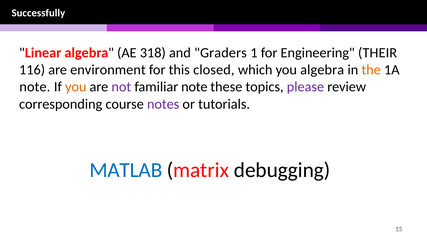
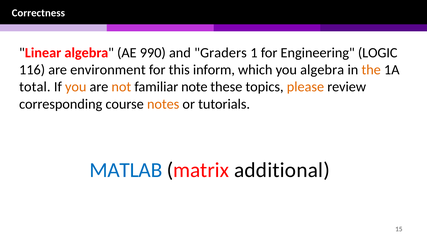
Successfully: Successfully -> Correctness (38, 13)
318: 318 -> 990 (153, 53)
THEIR: THEIR -> LOGIC (378, 53)
closed: closed -> inform (214, 70)
note: note -> total (35, 87)
not colour: purple -> orange (121, 87)
please colour: purple -> orange (305, 87)
notes colour: purple -> orange (163, 104)
debugging: debugging -> additional (282, 170)
